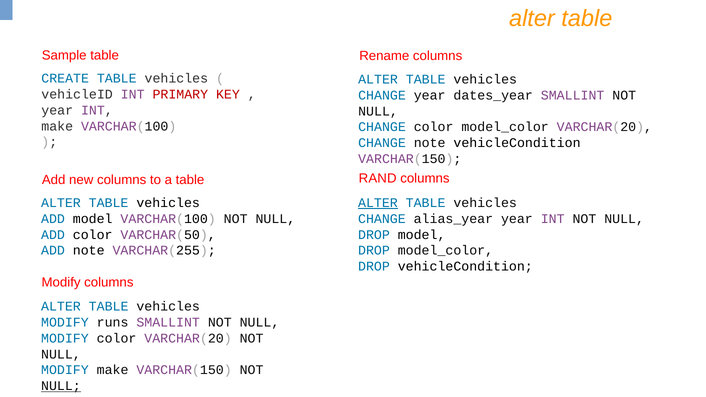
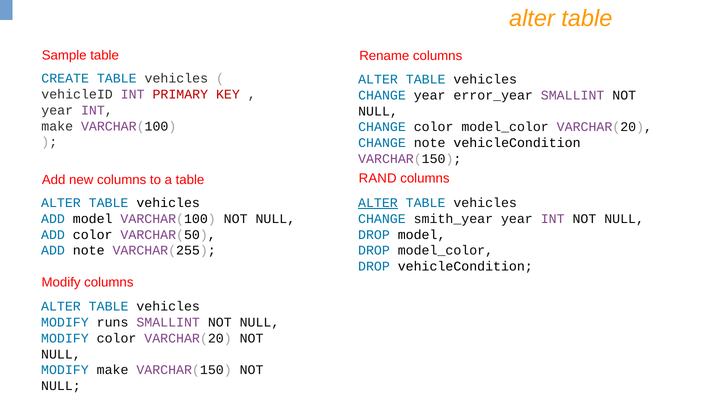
dates_year: dates_year -> error_year (493, 95)
alias_year: alias_year -> smith_year (453, 219)
NULL underline: present -> none (61, 386)
